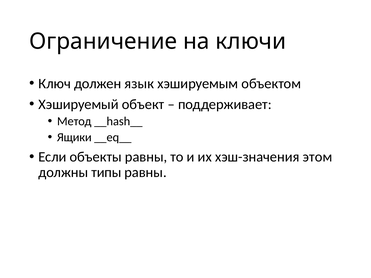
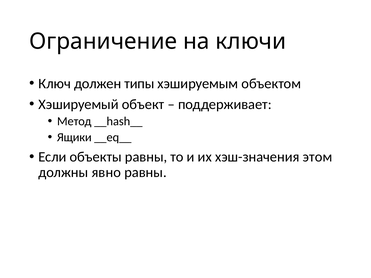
язык: язык -> типы (139, 84)
типы: типы -> явно (106, 173)
